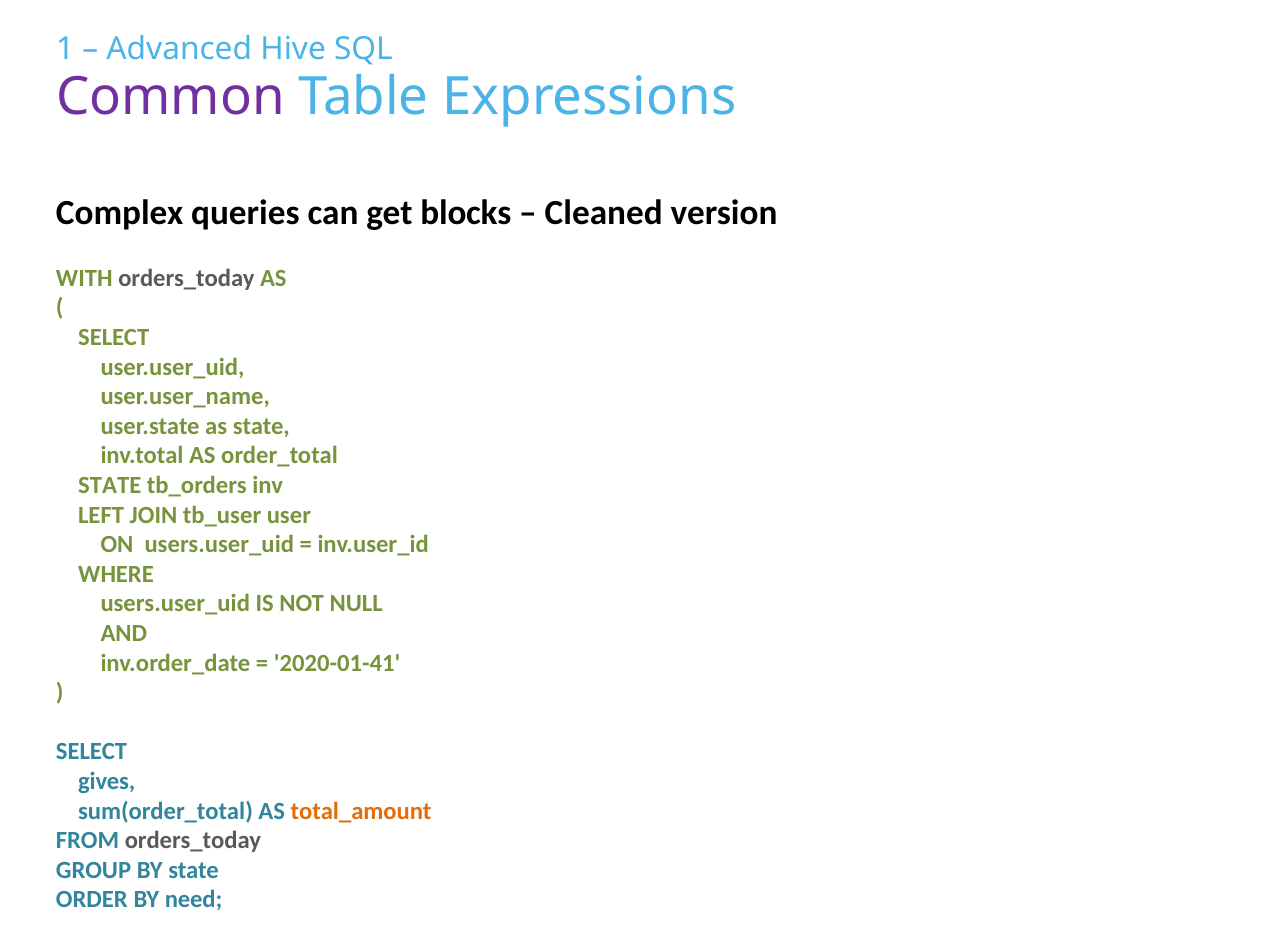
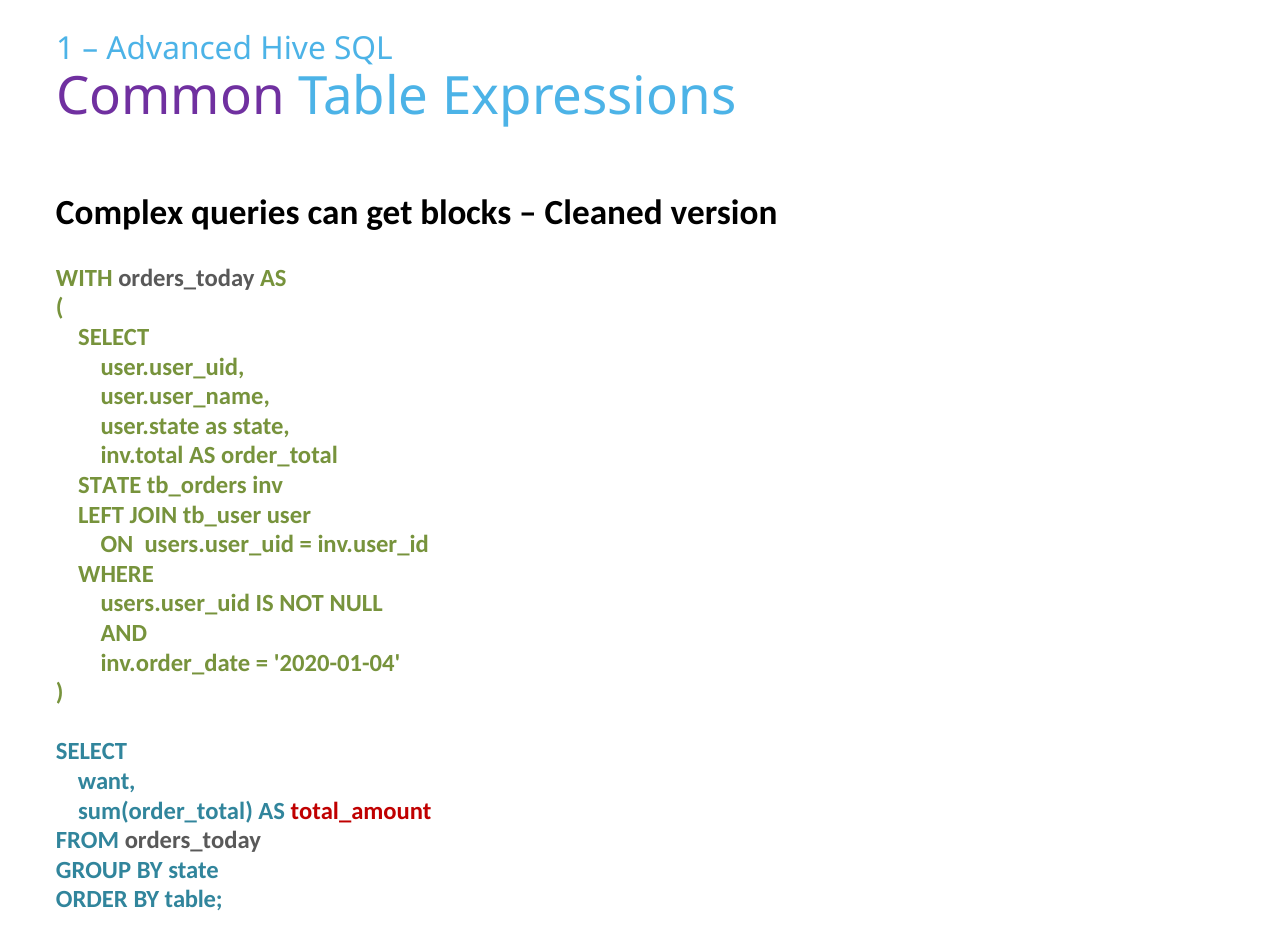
2020-01-41: 2020-01-41 -> 2020-01-04 (337, 662)
gives: gives -> want (107, 781)
total_amount colour: orange -> red (361, 810)
BY need: need -> table (194, 899)
